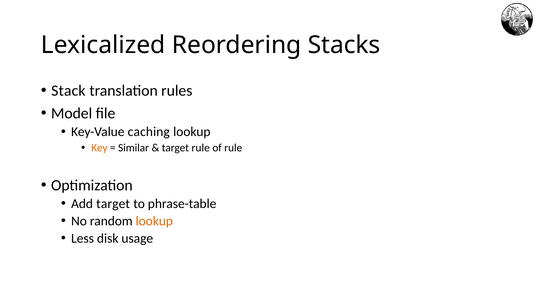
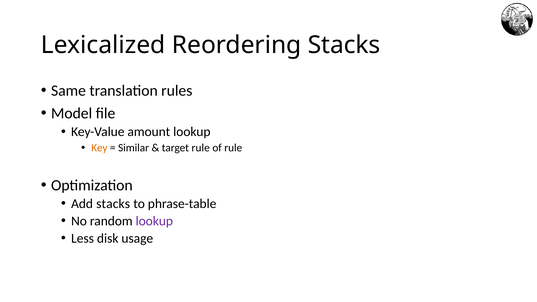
Stack: Stack -> Same (68, 91)
caching: caching -> amount (149, 132)
Add target: target -> stacks (113, 204)
lookup colour: orange -> purple (154, 221)
